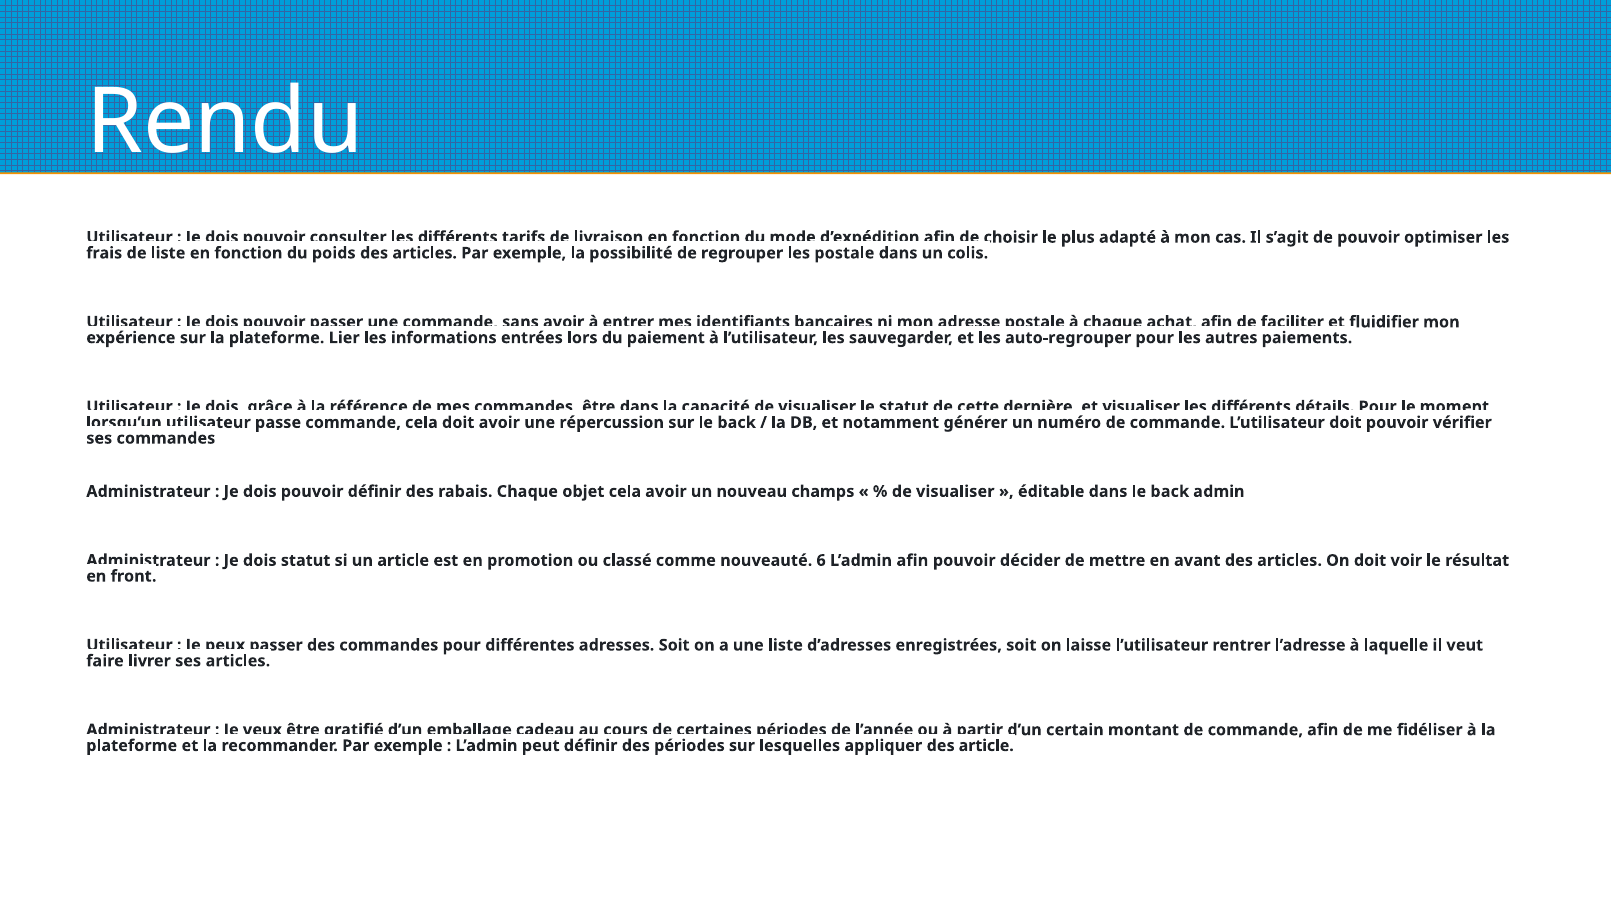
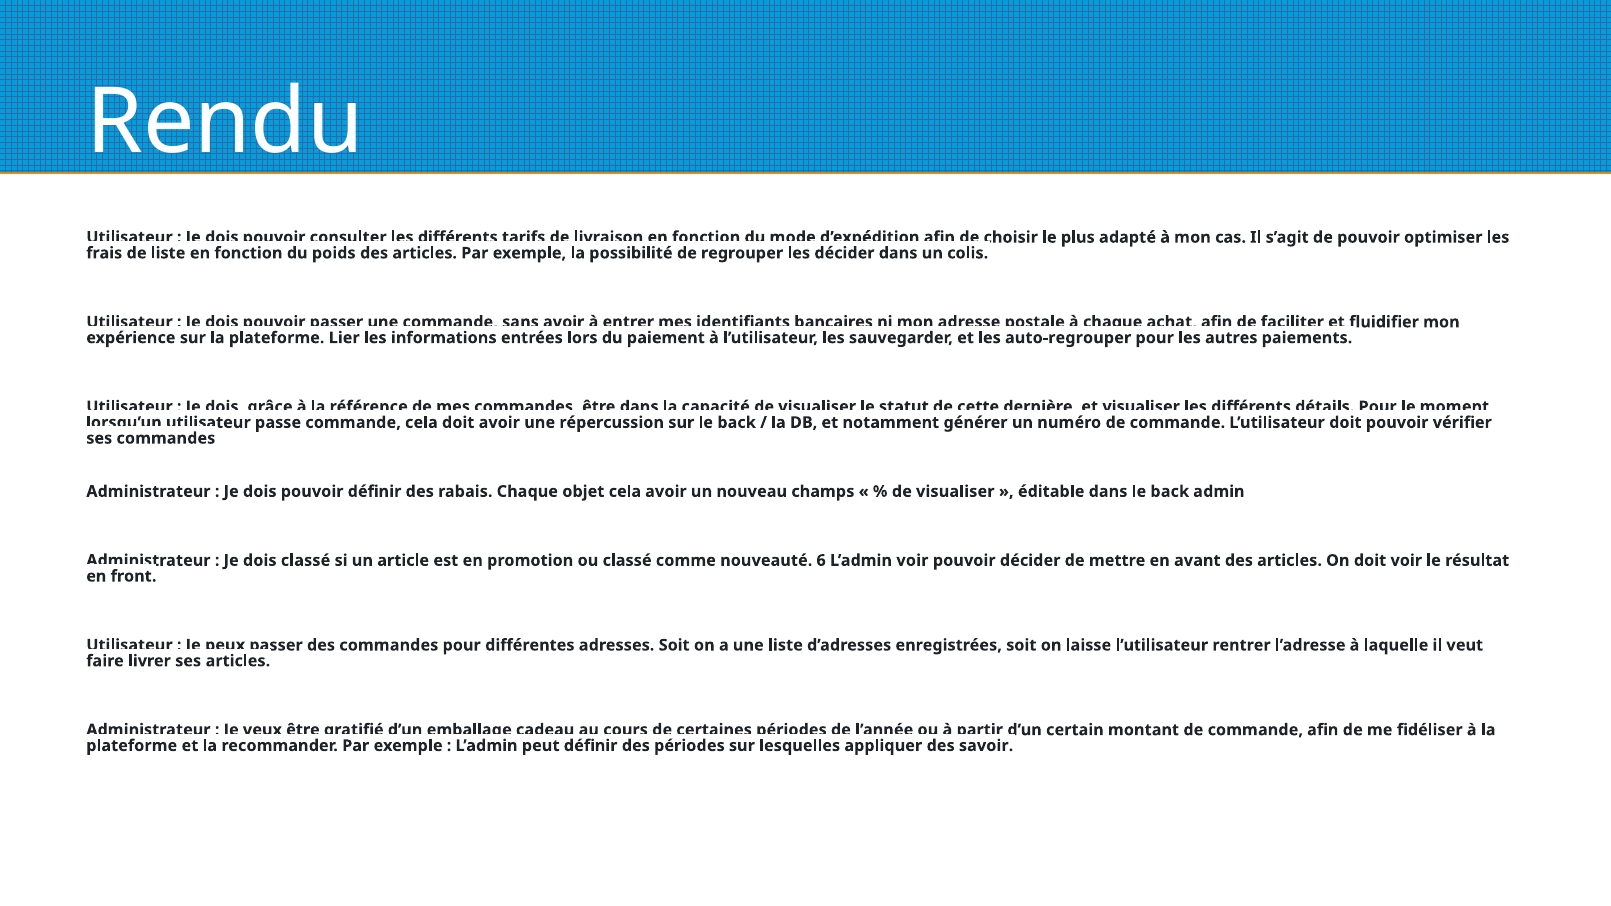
les postale: postale -> décider (844, 253)
dois statut: statut -> classé (306, 561)
L’admin afin: afin -> voir (912, 561)
des article: article -> savoir (986, 746)
